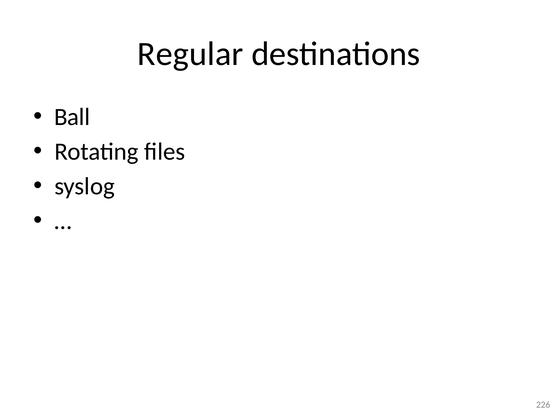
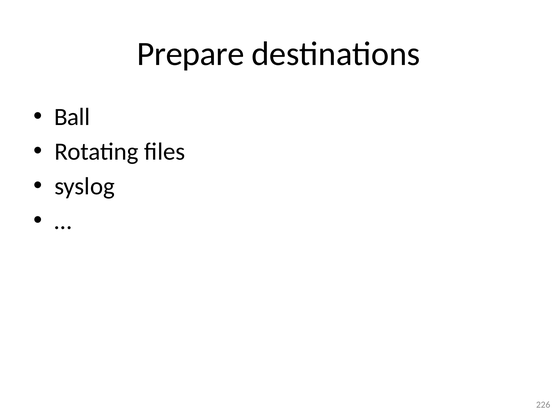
Regular: Regular -> Prepare (191, 54)
